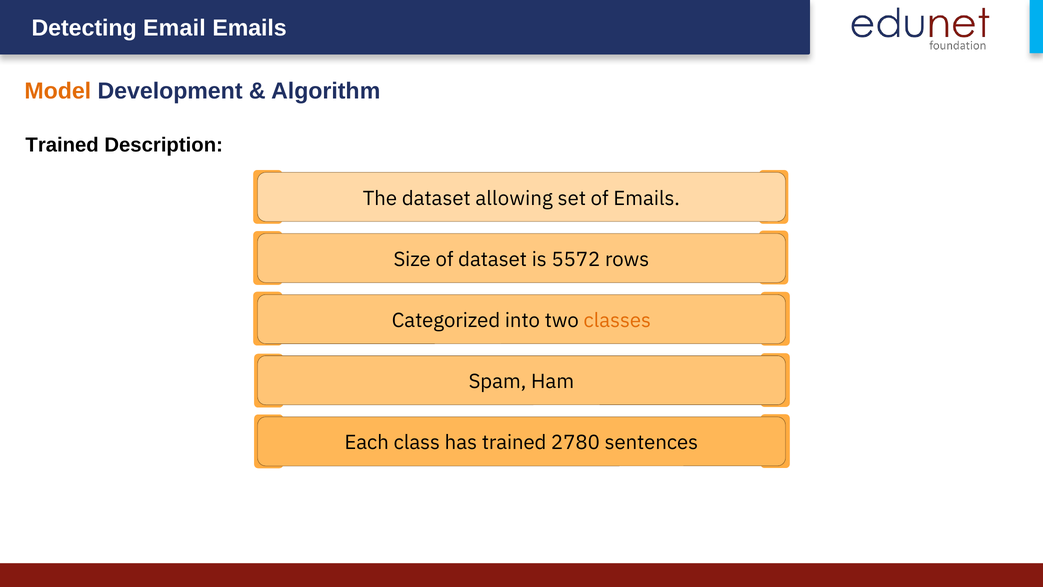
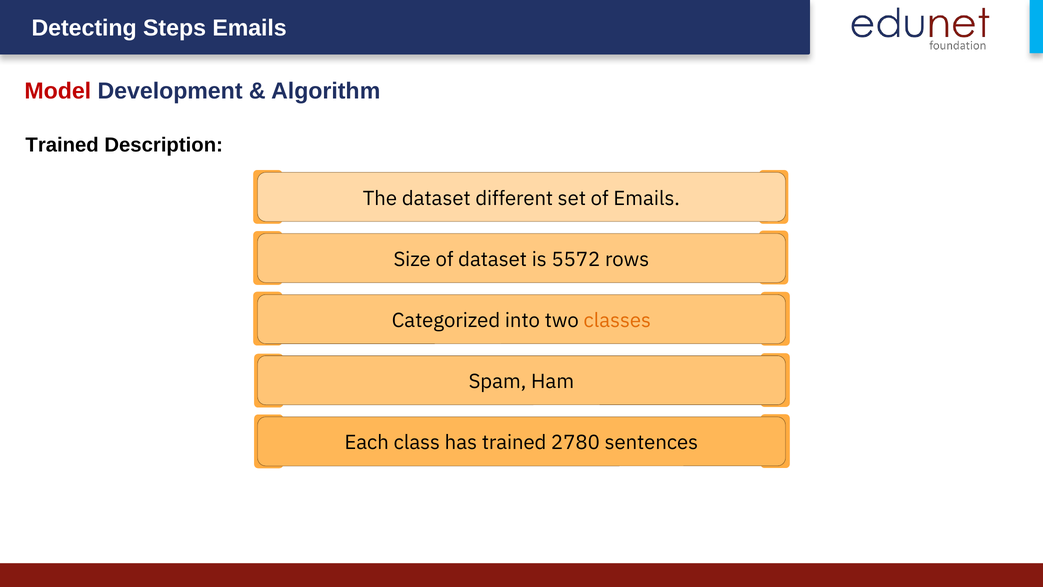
Email: Email -> Steps (175, 28)
Model colour: orange -> red (58, 91)
allowing: allowing -> different (514, 198)
